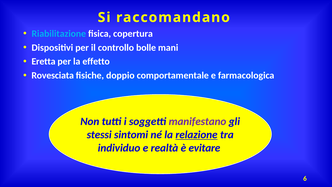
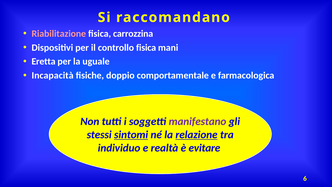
Riabilitazione colour: light blue -> pink (59, 34)
copertura: copertura -> carrozzina (133, 34)
controllo bolle: bolle -> fisica (146, 48)
effetto: effetto -> uguale (96, 61)
Rovesciata: Rovesciata -> Incapacità (53, 75)
sintomi underline: none -> present (131, 135)
